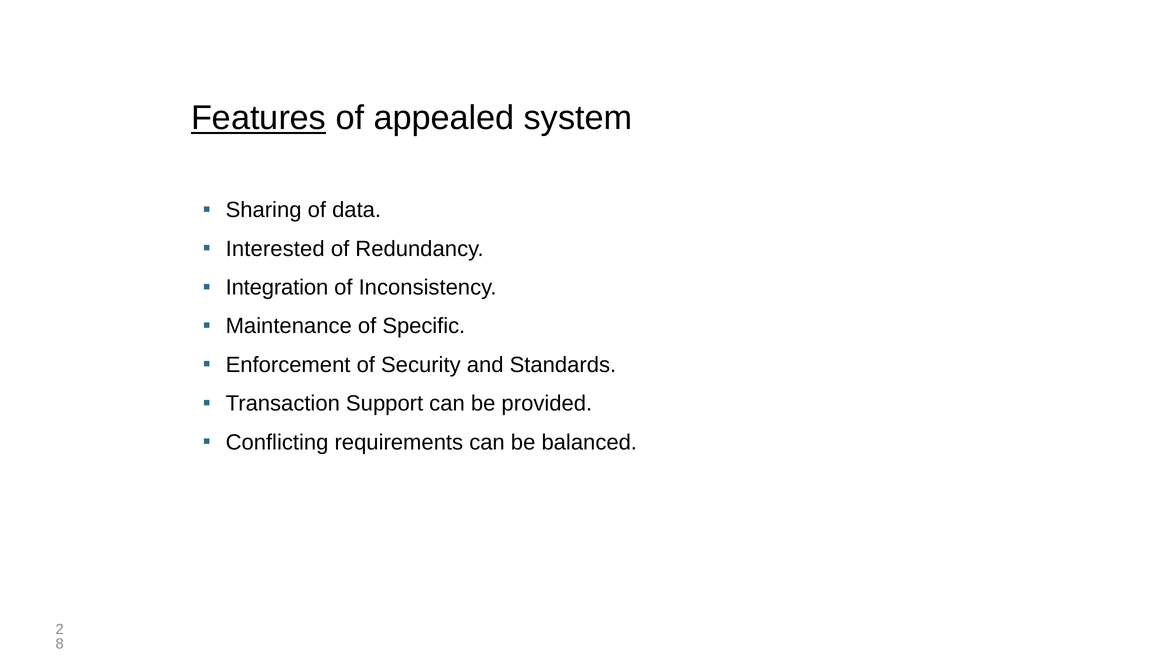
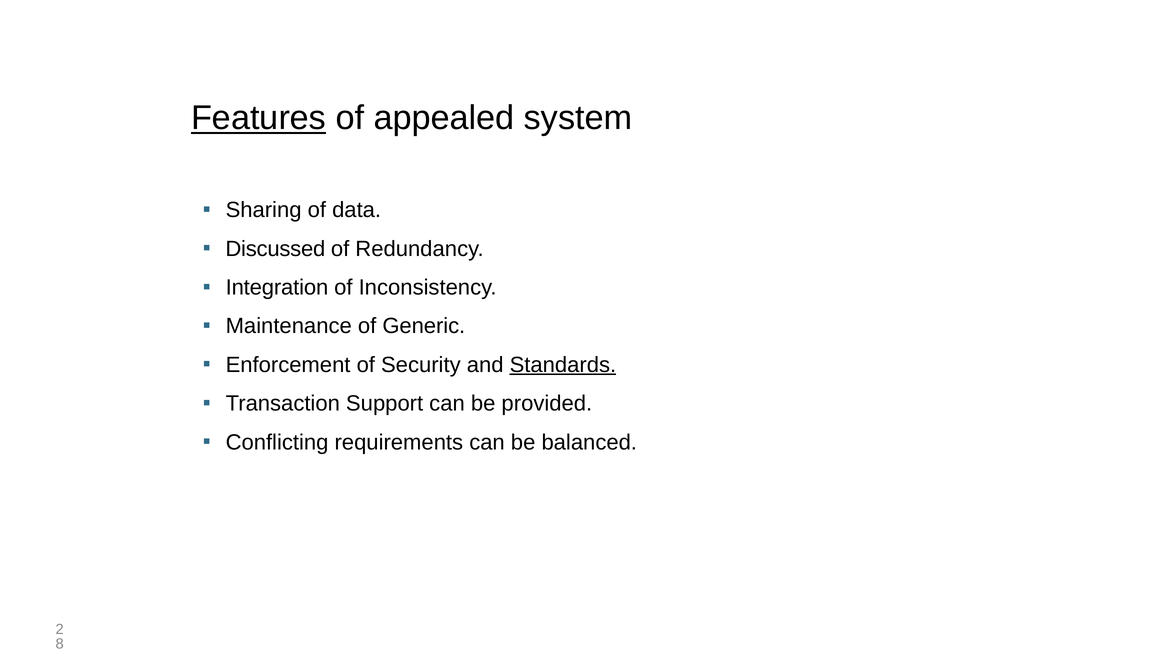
Interested: Interested -> Discussed (275, 249)
Speciﬁc: Speciﬁc -> Generic (424, 326)
Standards underline: none -> present (563, 365)
